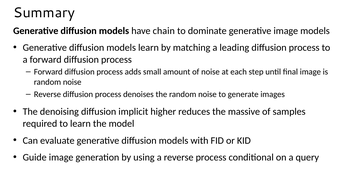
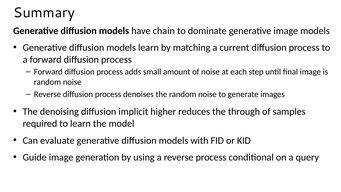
leading: leading -> current (234, 48)
massive: massive -> through (244, 111)
